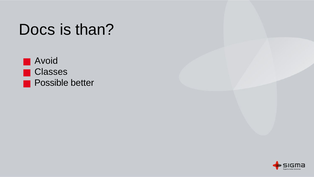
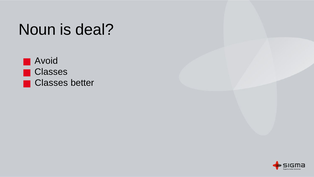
Docs: Docs -> Noun (37, 30)
than: than -> deal (95, 30)
Possible: Possible -> Classes (51, 83)
